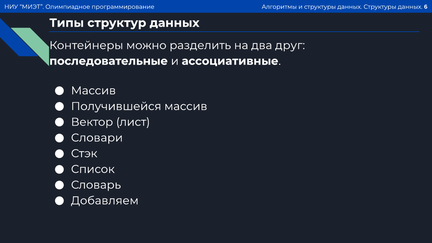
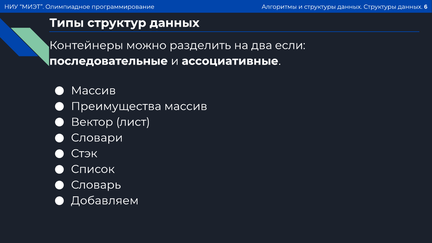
друг: друг -> если (290, 45)
Получившейся: Получившейся -> Преимущества (116, 106)
